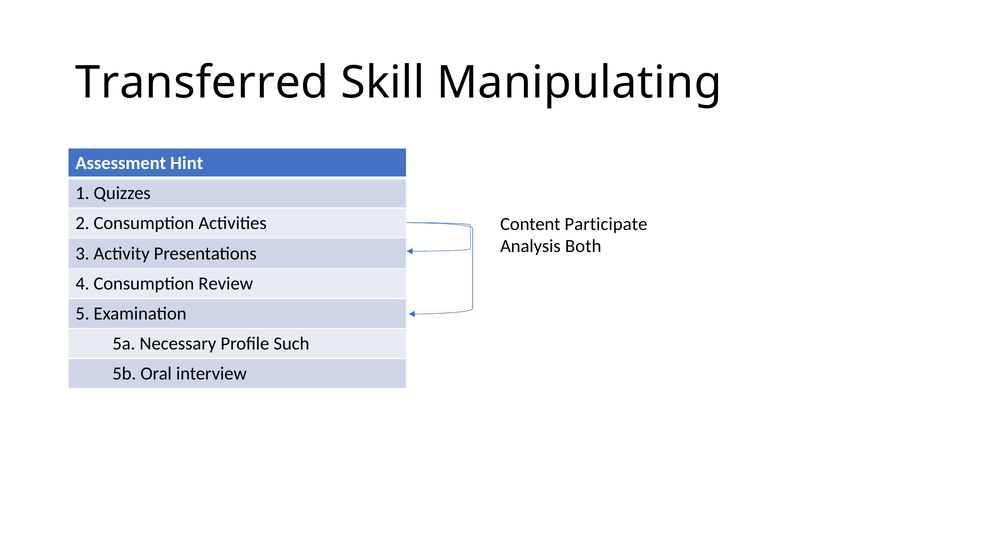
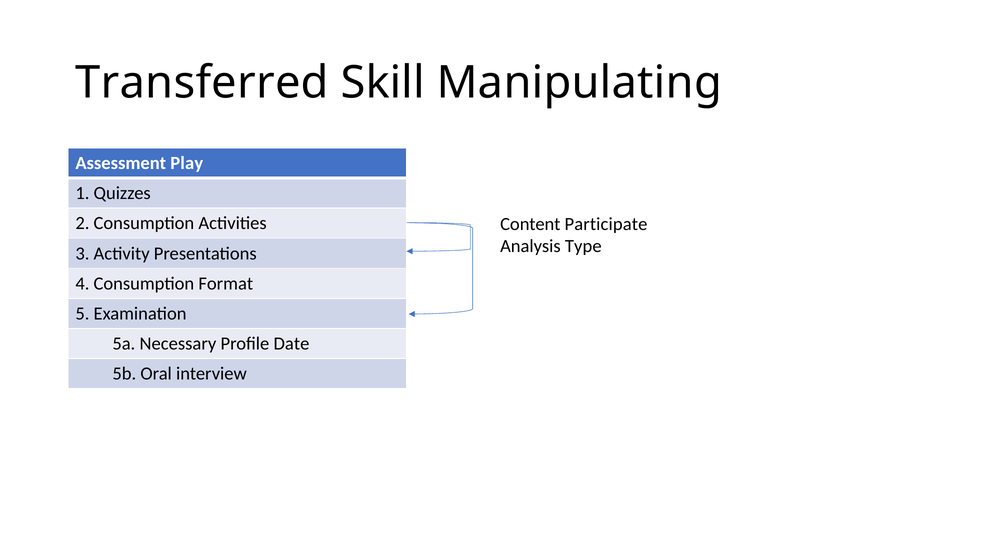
Hint: Hint -> Play (187, 163)
Both: Both -> Type (583, 246)
Review: Review -> Format (226, 284)
Such: Such -> Date (291, 344)
